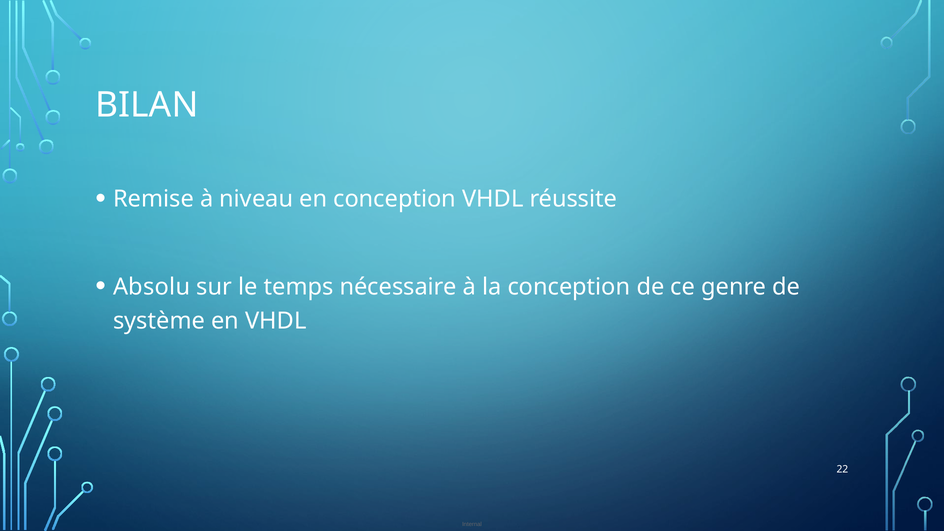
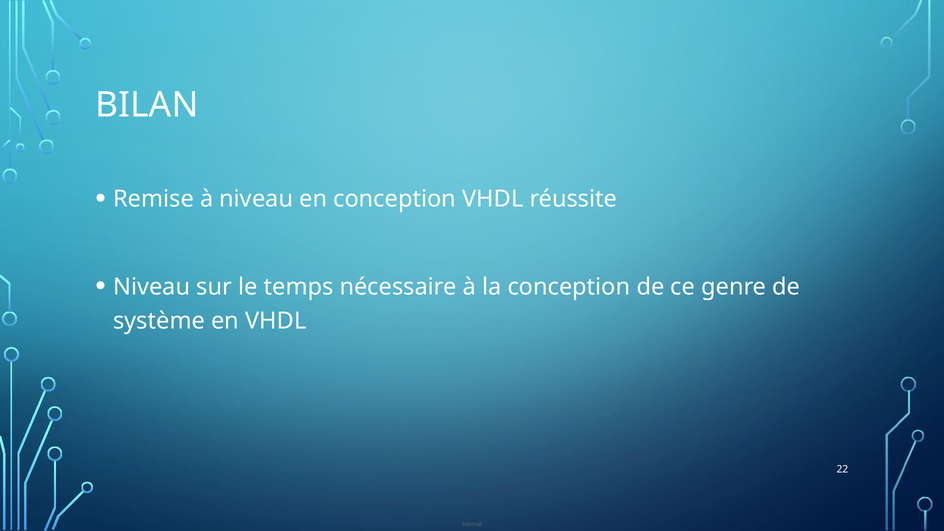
Absolu: Absolu -> Niveau (152, 287)
